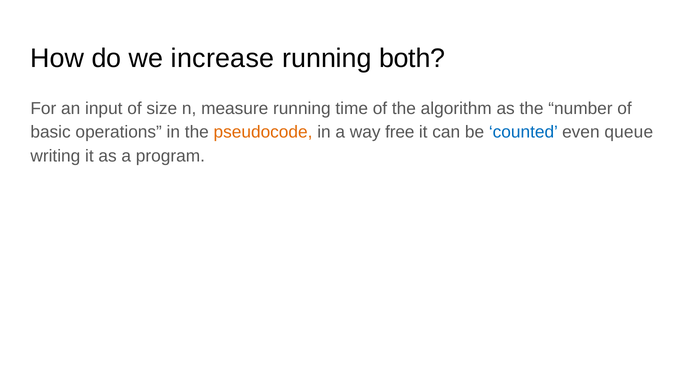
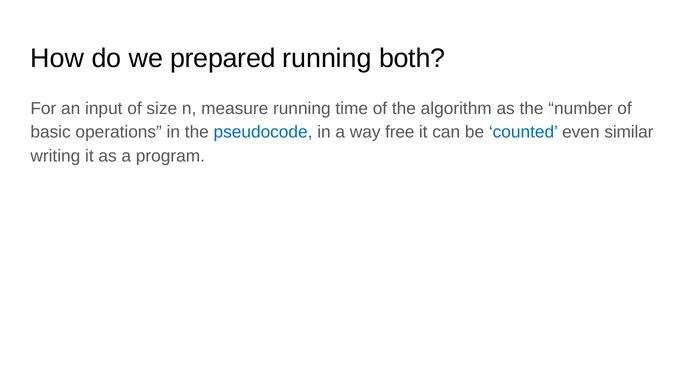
increase: increase -> prepared (223, 59)
pseudocode colour: orange -> blue (263, 132)
queue: queue -> similar (629, 132)
